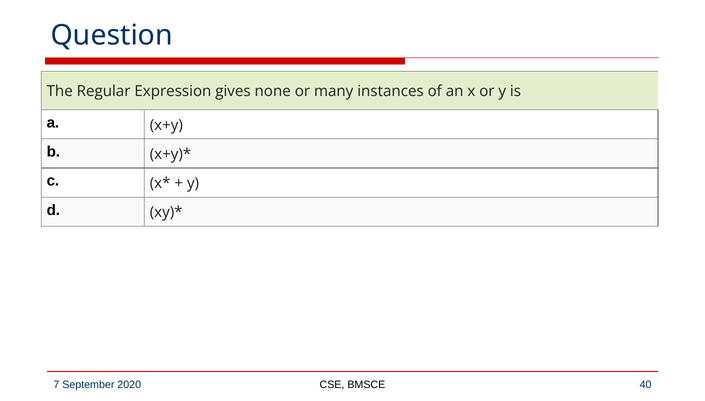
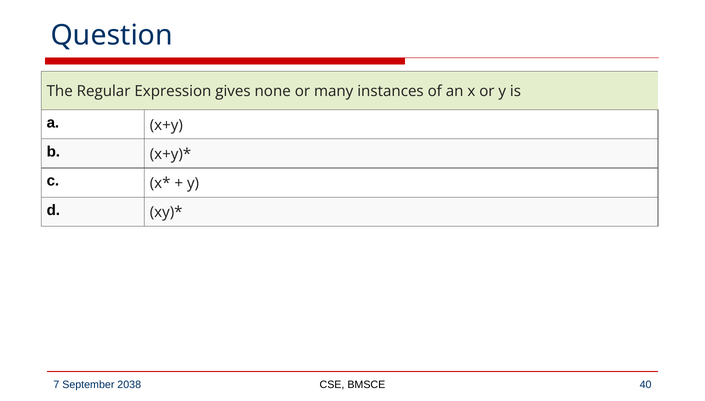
2020: 2020 -> 2038 (129, 384)
